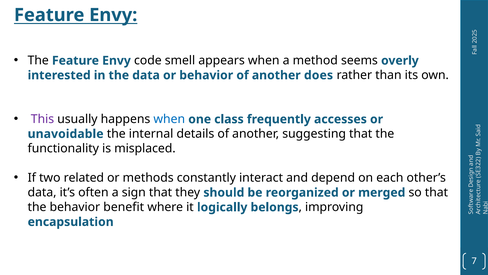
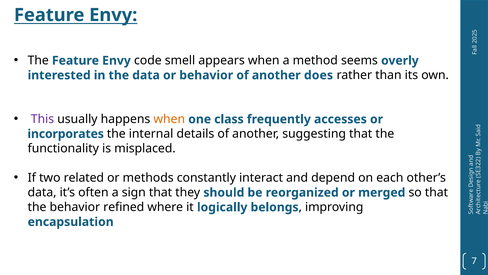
when colour: blue -> orange (169, 119)
unavoidable: unavoidable -> incorporates (66, 134)
benefit: benefit -> refined (124, 207)
